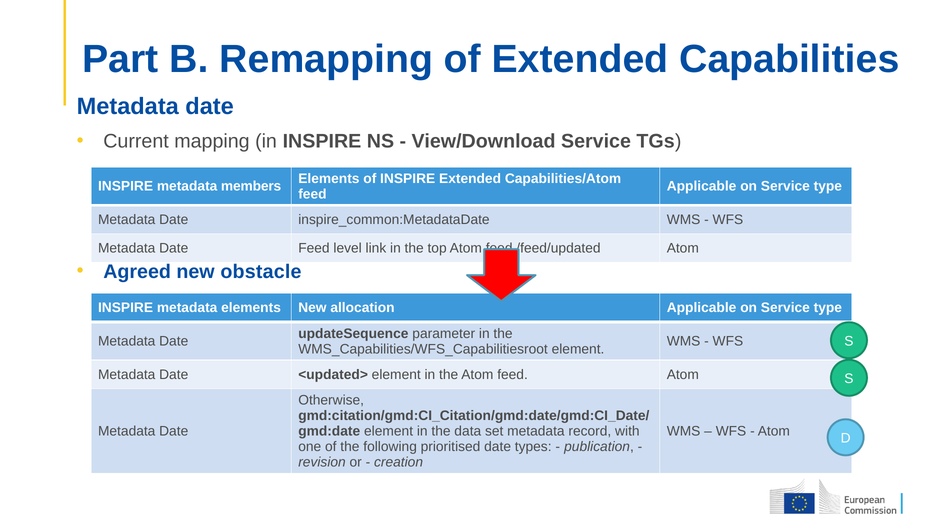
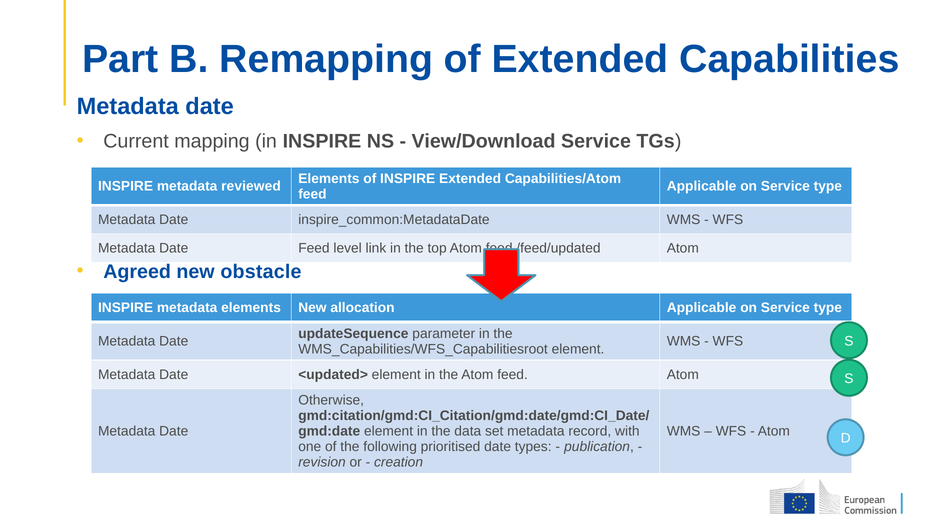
members: members -> reviewed (251, 186)
